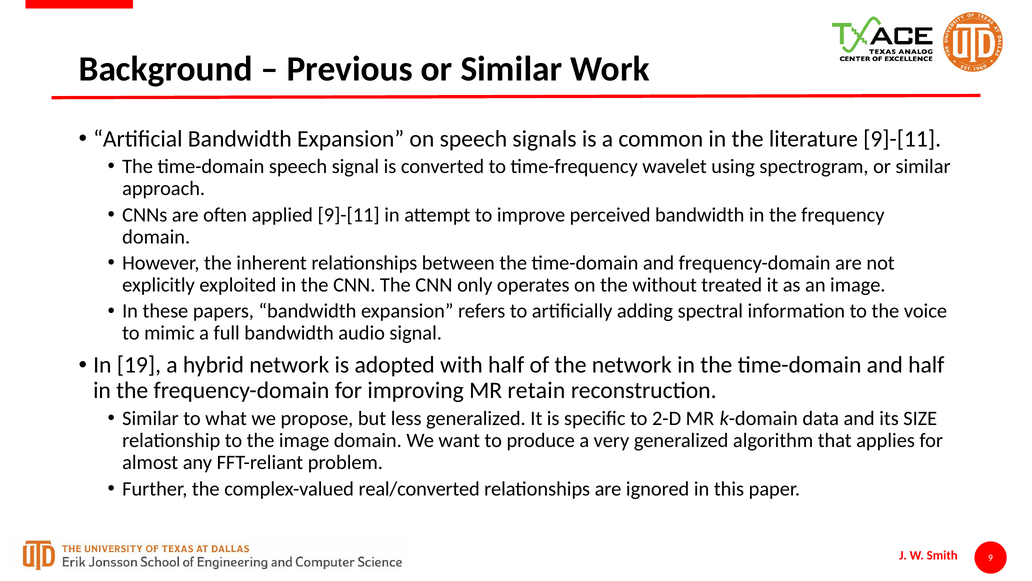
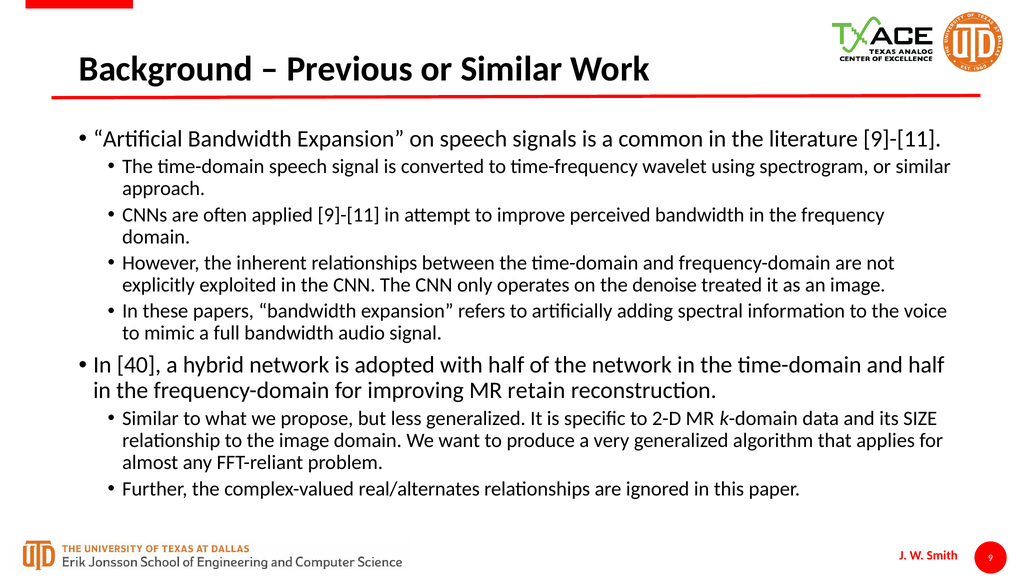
without: without -> denoise (665, 285)
19: 19 -> 40 (139, 365)
real/converted: real/converted -> real/alternates (419, 488)
